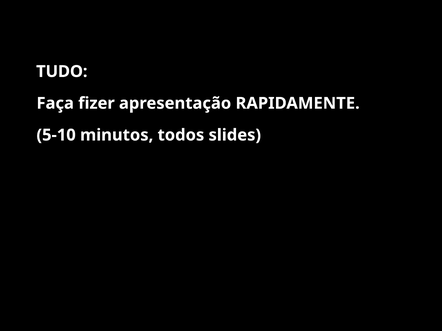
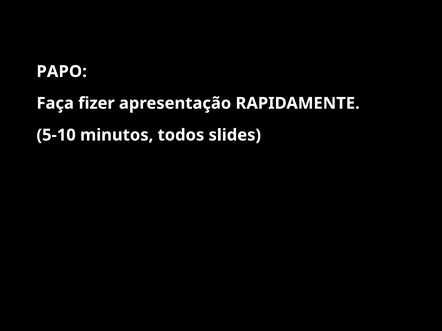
TUDO: TUDO -> PAPO (62, 72)
